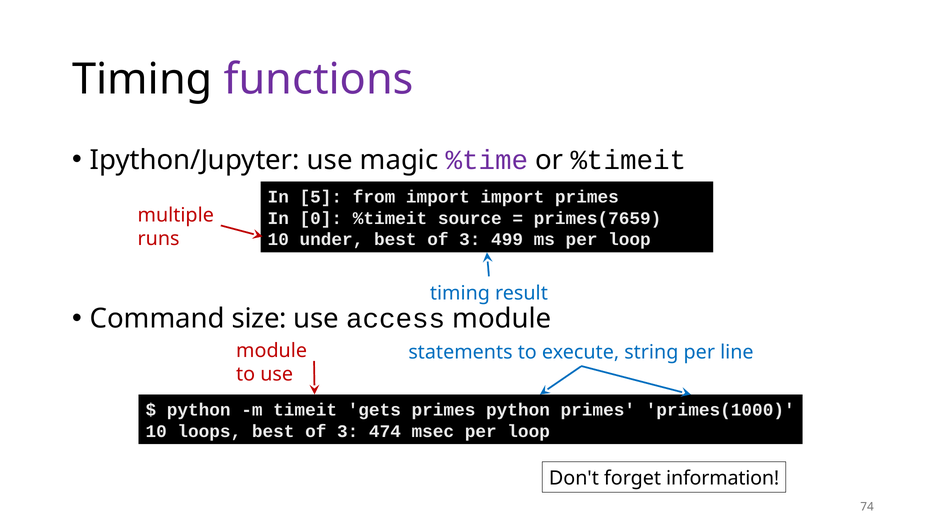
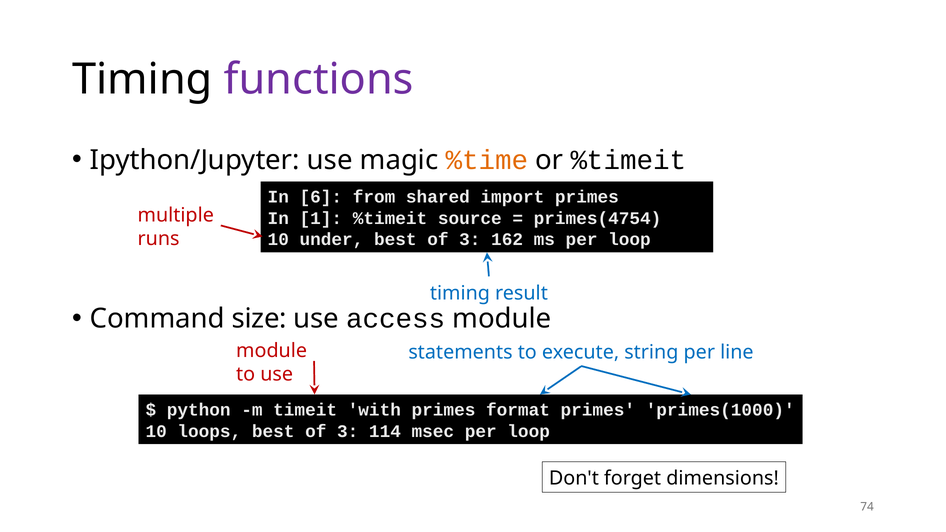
%time colour: purple -> orange (487, 160)
5: 5 -> 6 (321, 197)
from import: import -> shared (438, 197)
0: 0 -> 1 (321, 218)
primes(7659: primes(7659 -> primes(4754 (598, 218)
499: 499 -> 162 (507, 240)
gets: gets -> with (374, 410)
primes python: python -> format (518, 410)
474: 474 -> 114 (385, 431)
information: information -> dimensions (723, 478)
